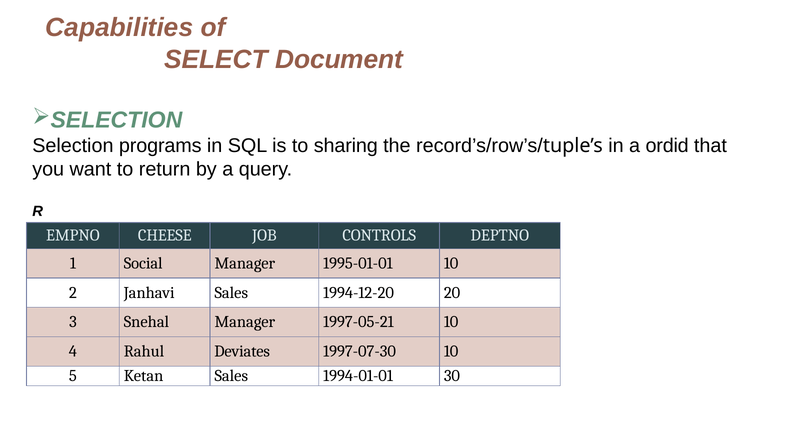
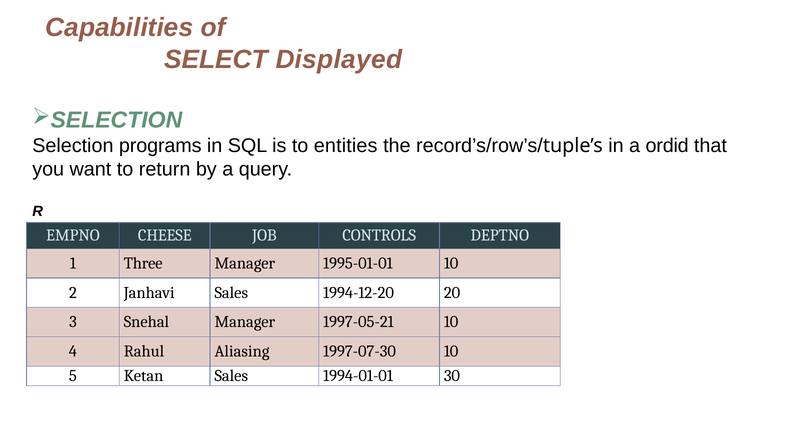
Document: Document -> Displayed (339, 59)
sharing: sharing -> entities (346, 146)
Social: Social -> Three (143, 263)
Deviates: Deviates -> Aliasing (242, 351)
